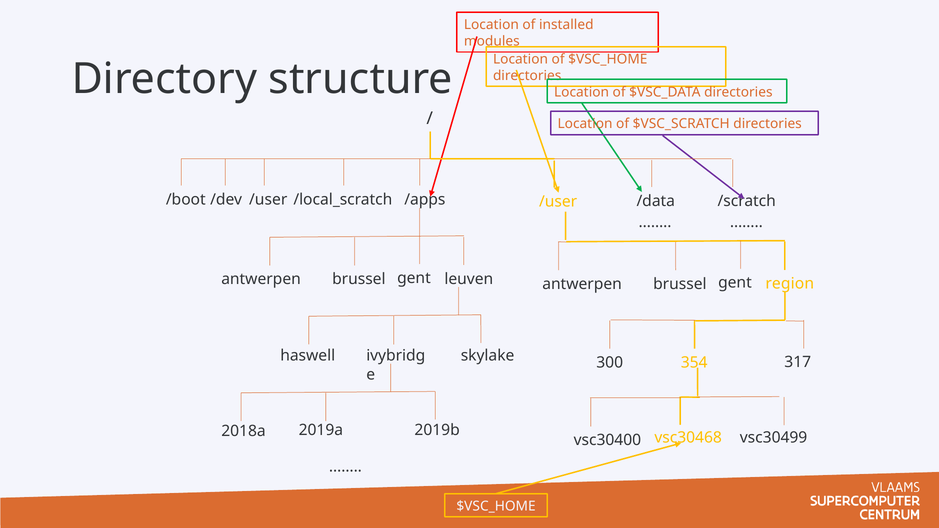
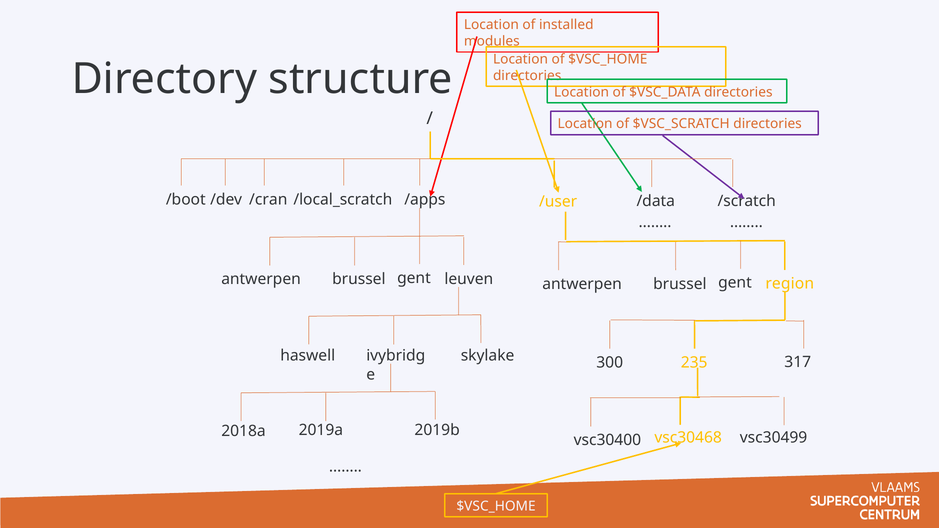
/dev /user: /user -> /cran (268, 200)
354: 354 -> 235 (694, 363)
